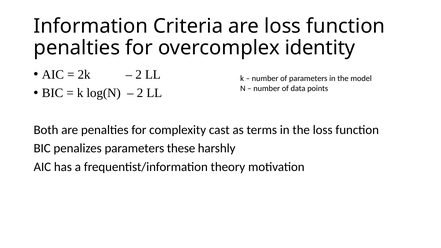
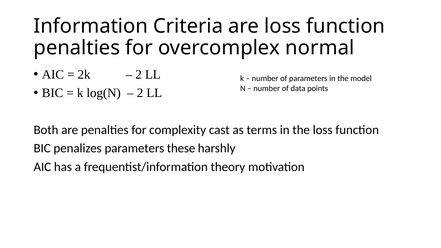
identity: identity -> normal (320, 48)
